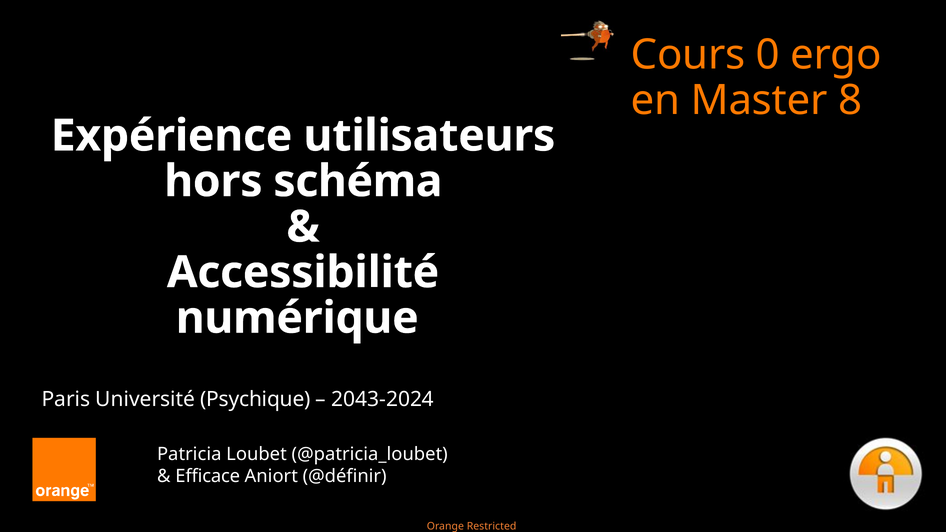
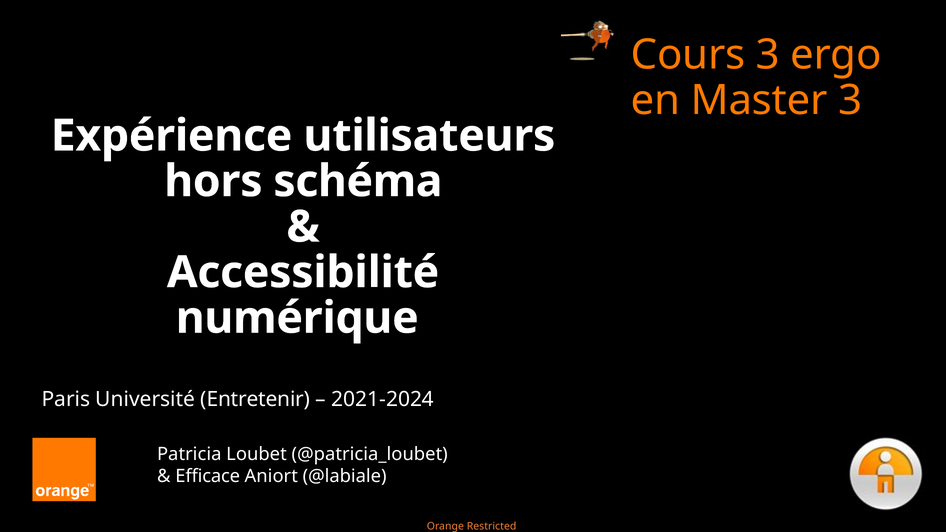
Cours 0: 0 -> 3 (768, 55)
Master 8: 8 -> 3 (850, 100)
Psychique: Psychique -> Entretenir (255, 399)
2043-2024: 2043-2024 -> 2021-2024 (383, 399)
@définir: @définir -> @labiale (345, 476)
